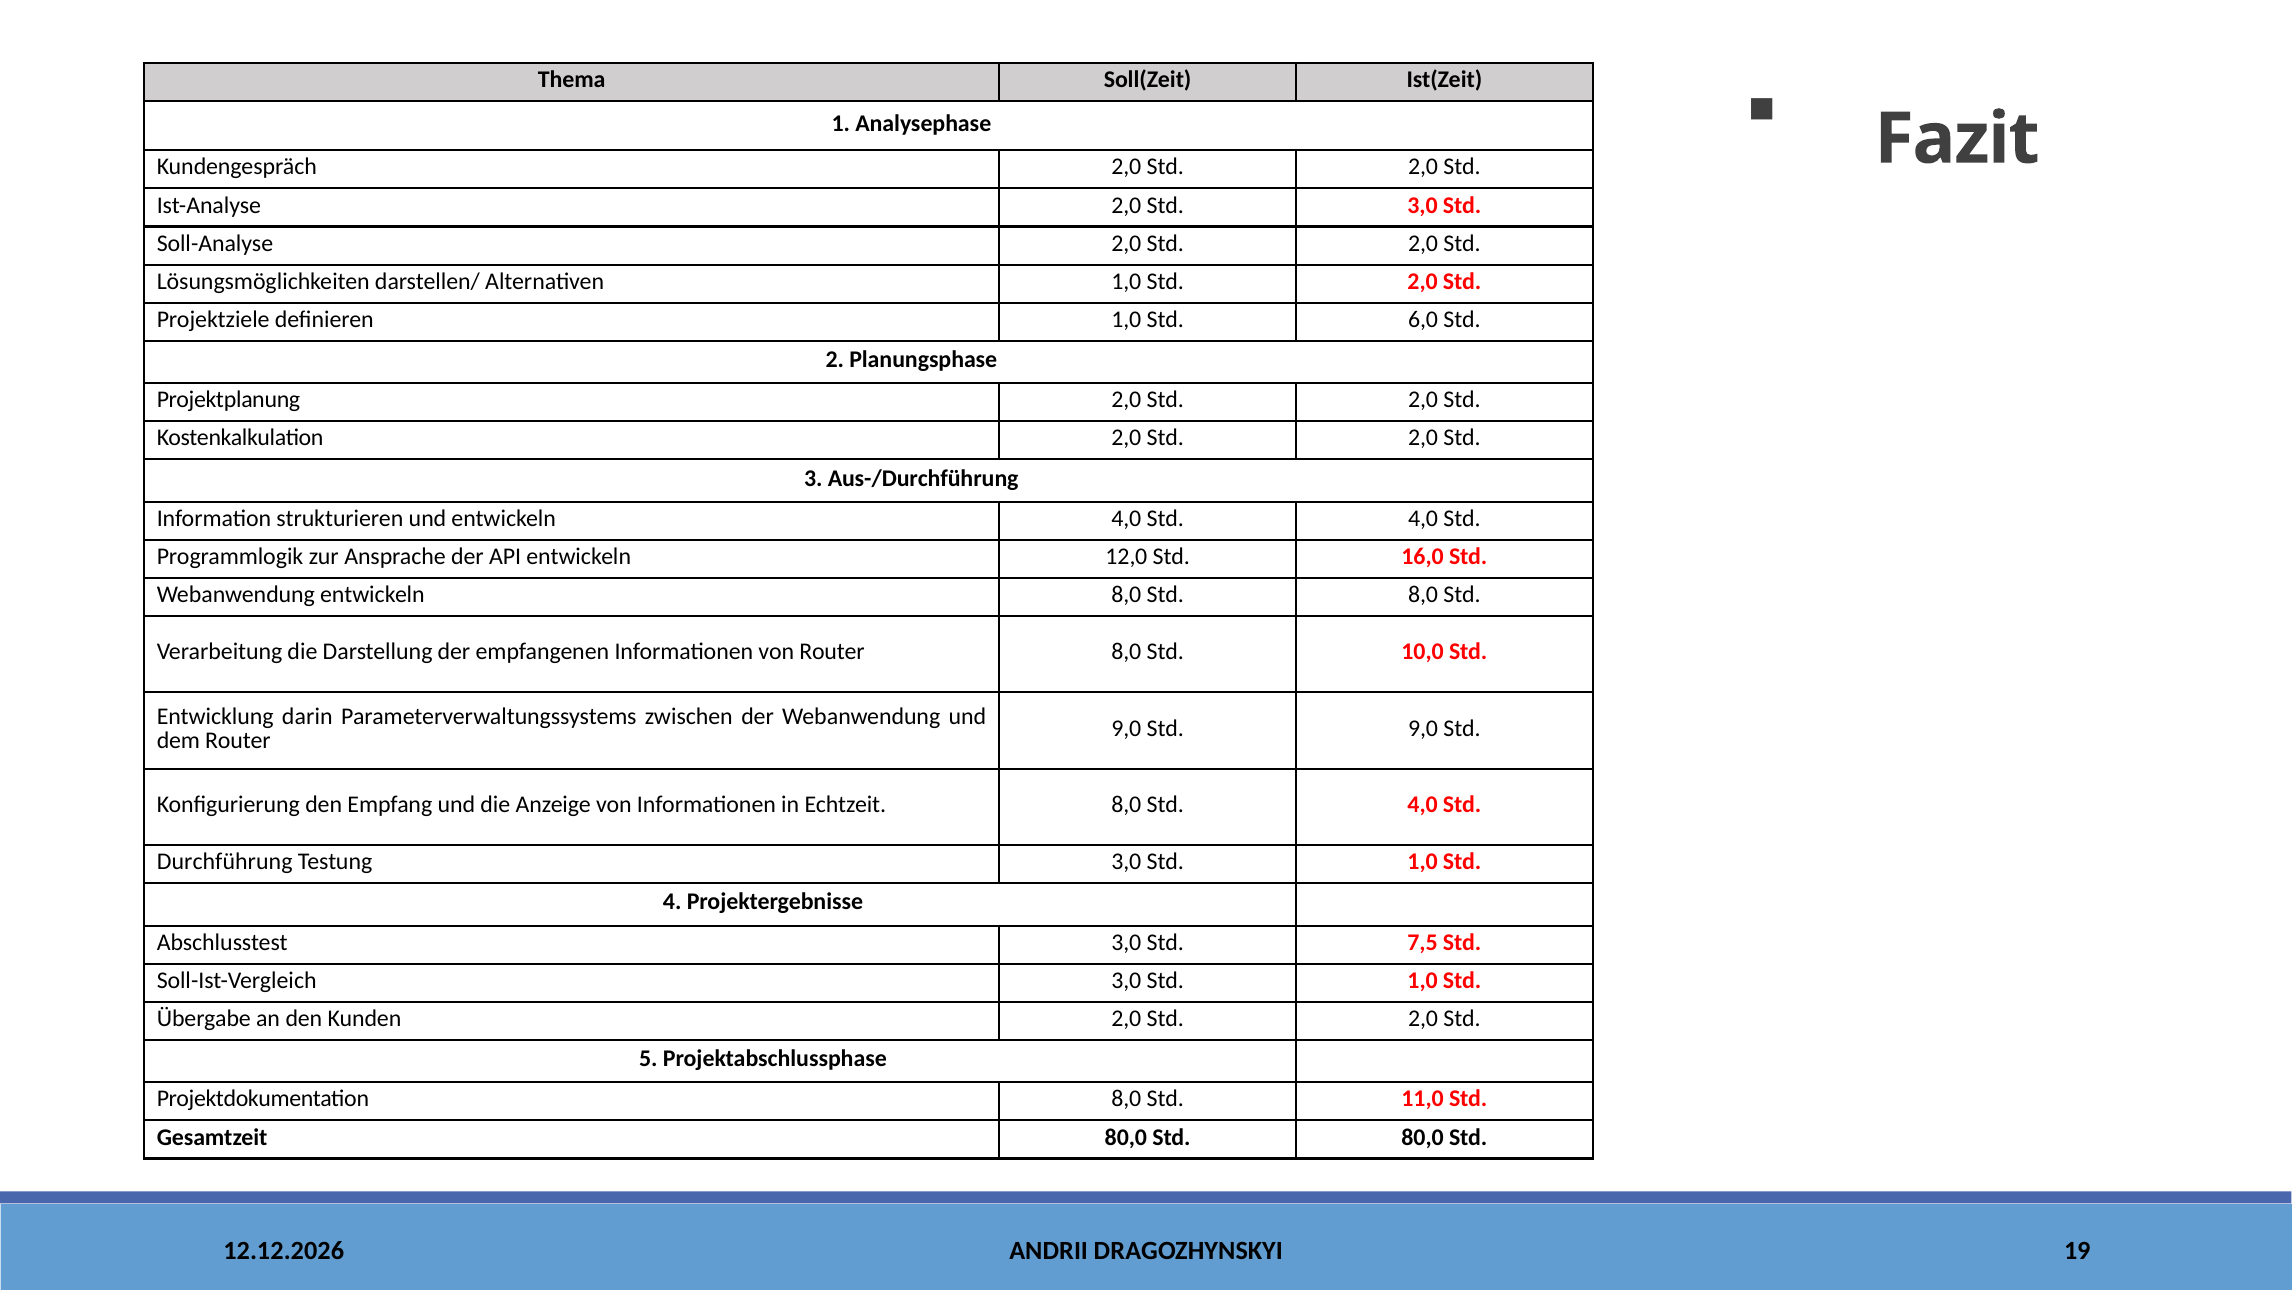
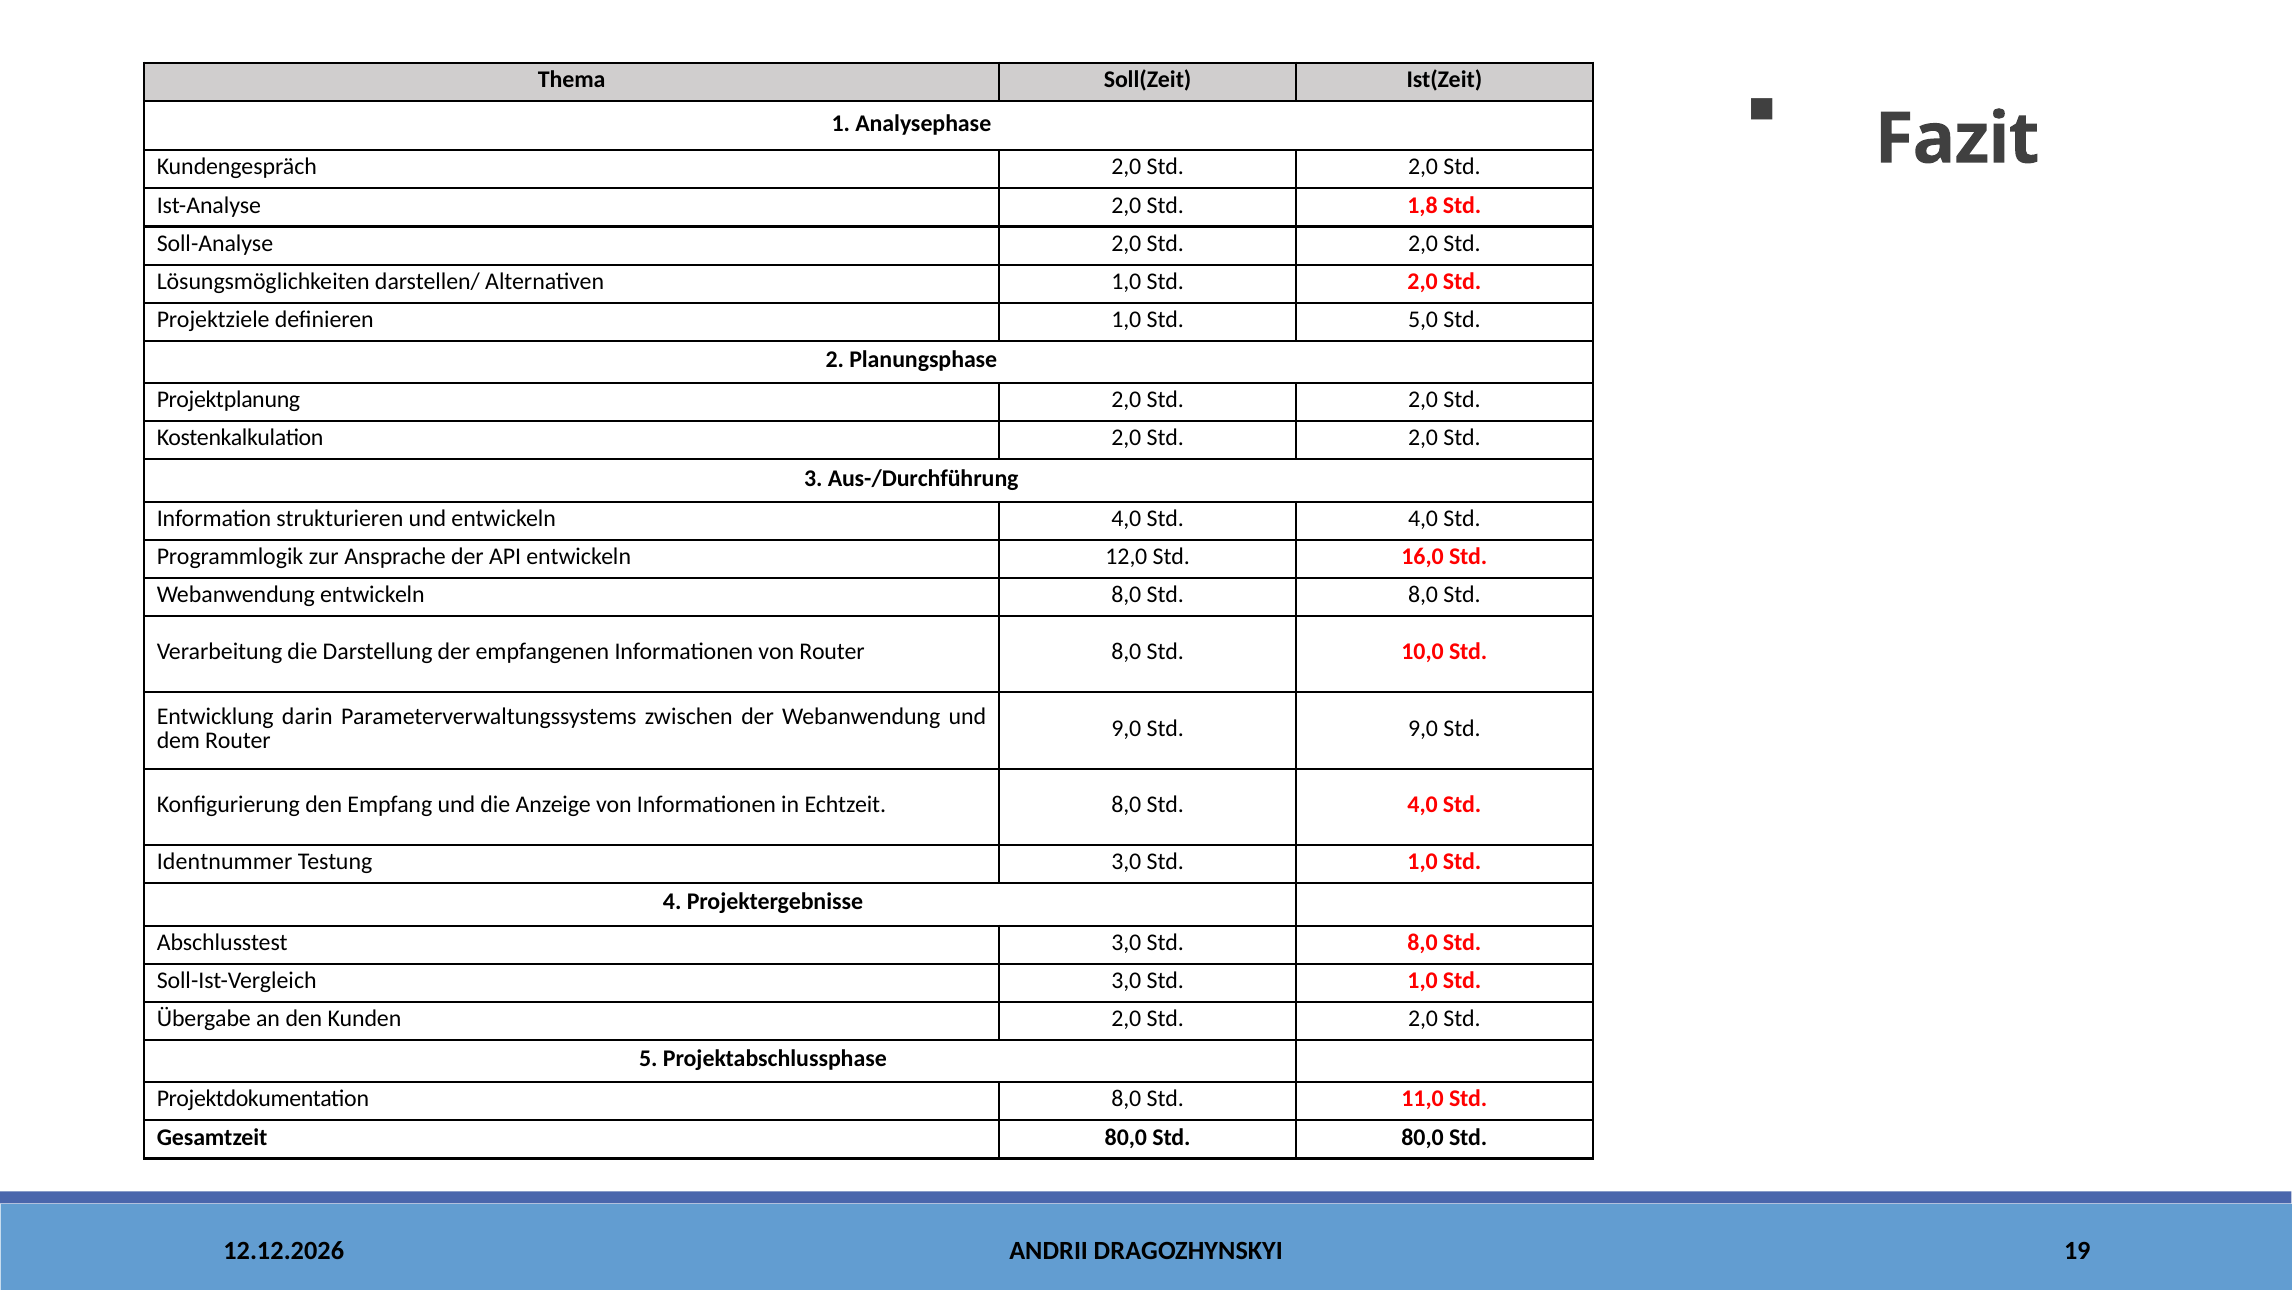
Std 3,0: 3,0 -> 1,8 (1423, 205)
6,0: 6,0 -> 5,0 (1423, 319)
Durchführung: Durchführung -> Identnummer (225, 862)
3,0 Std 7,5: 7,5 -> 8,0 (1423, 942)
